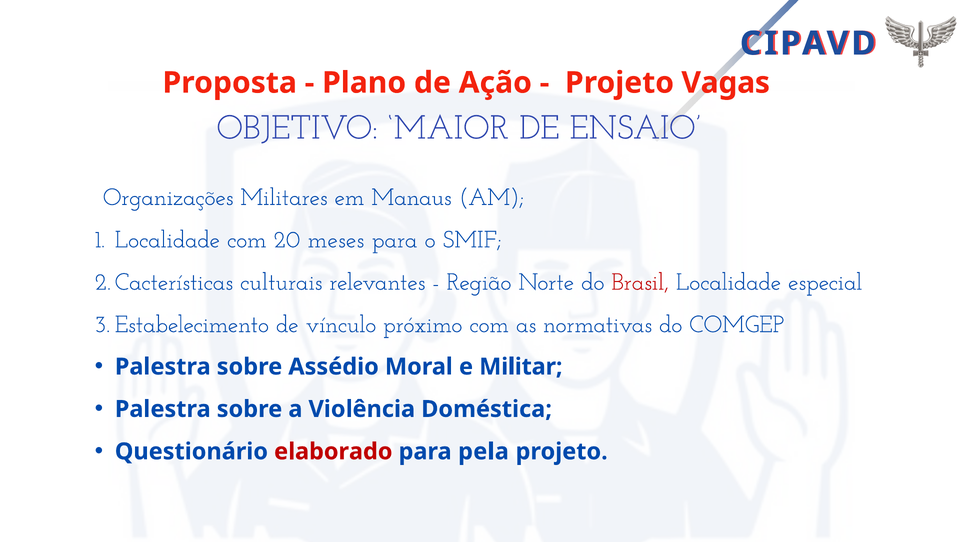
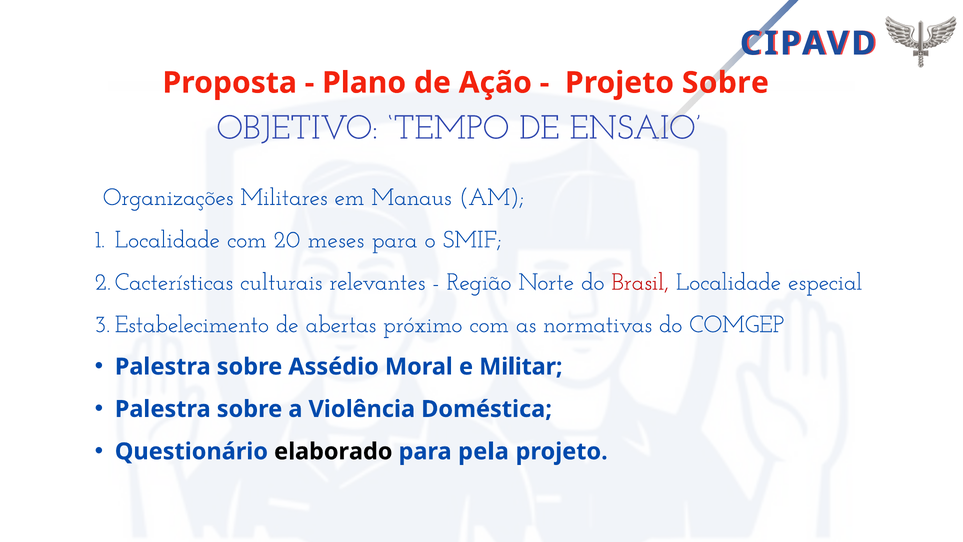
Projeto Vagas: Vagas -> Sobre (725, 83)
MAIOR: MAIOR -> TEMPO (449, 128)
vínculo: vínculo -> abertas (341, 324)
elaborado colour: red -> black (333, 451)
